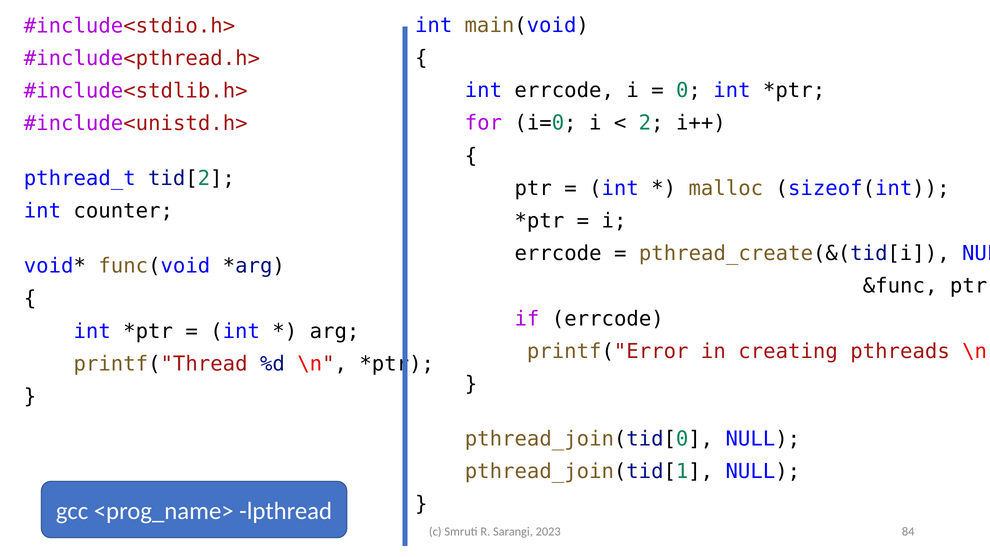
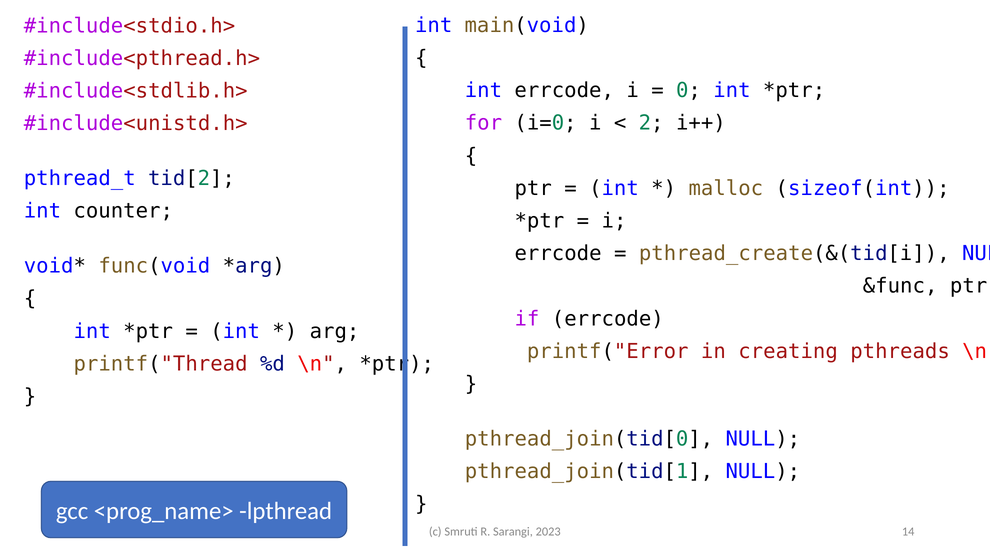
84: 84 -> 14 (908, 532)
